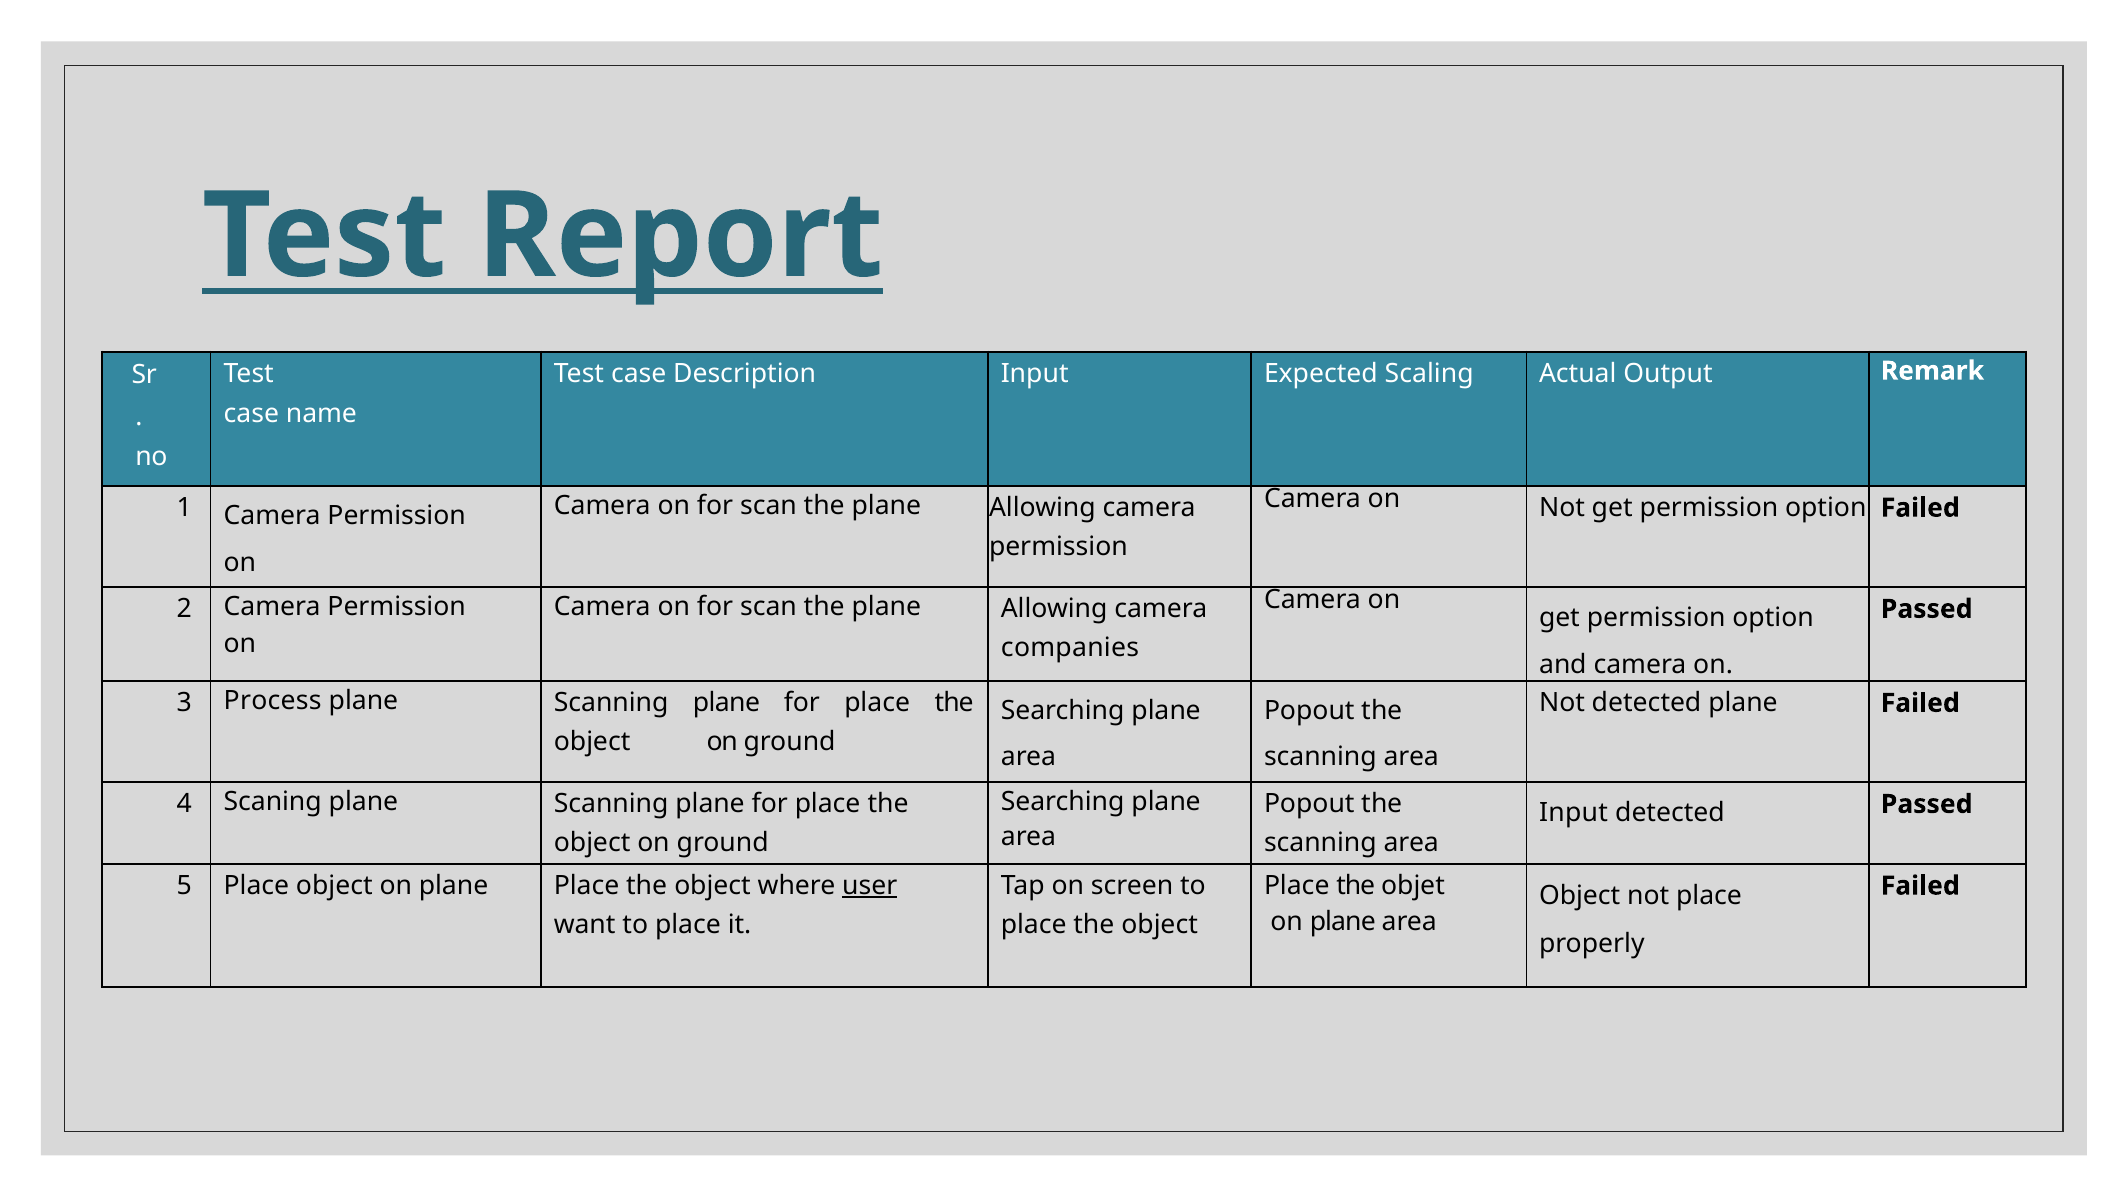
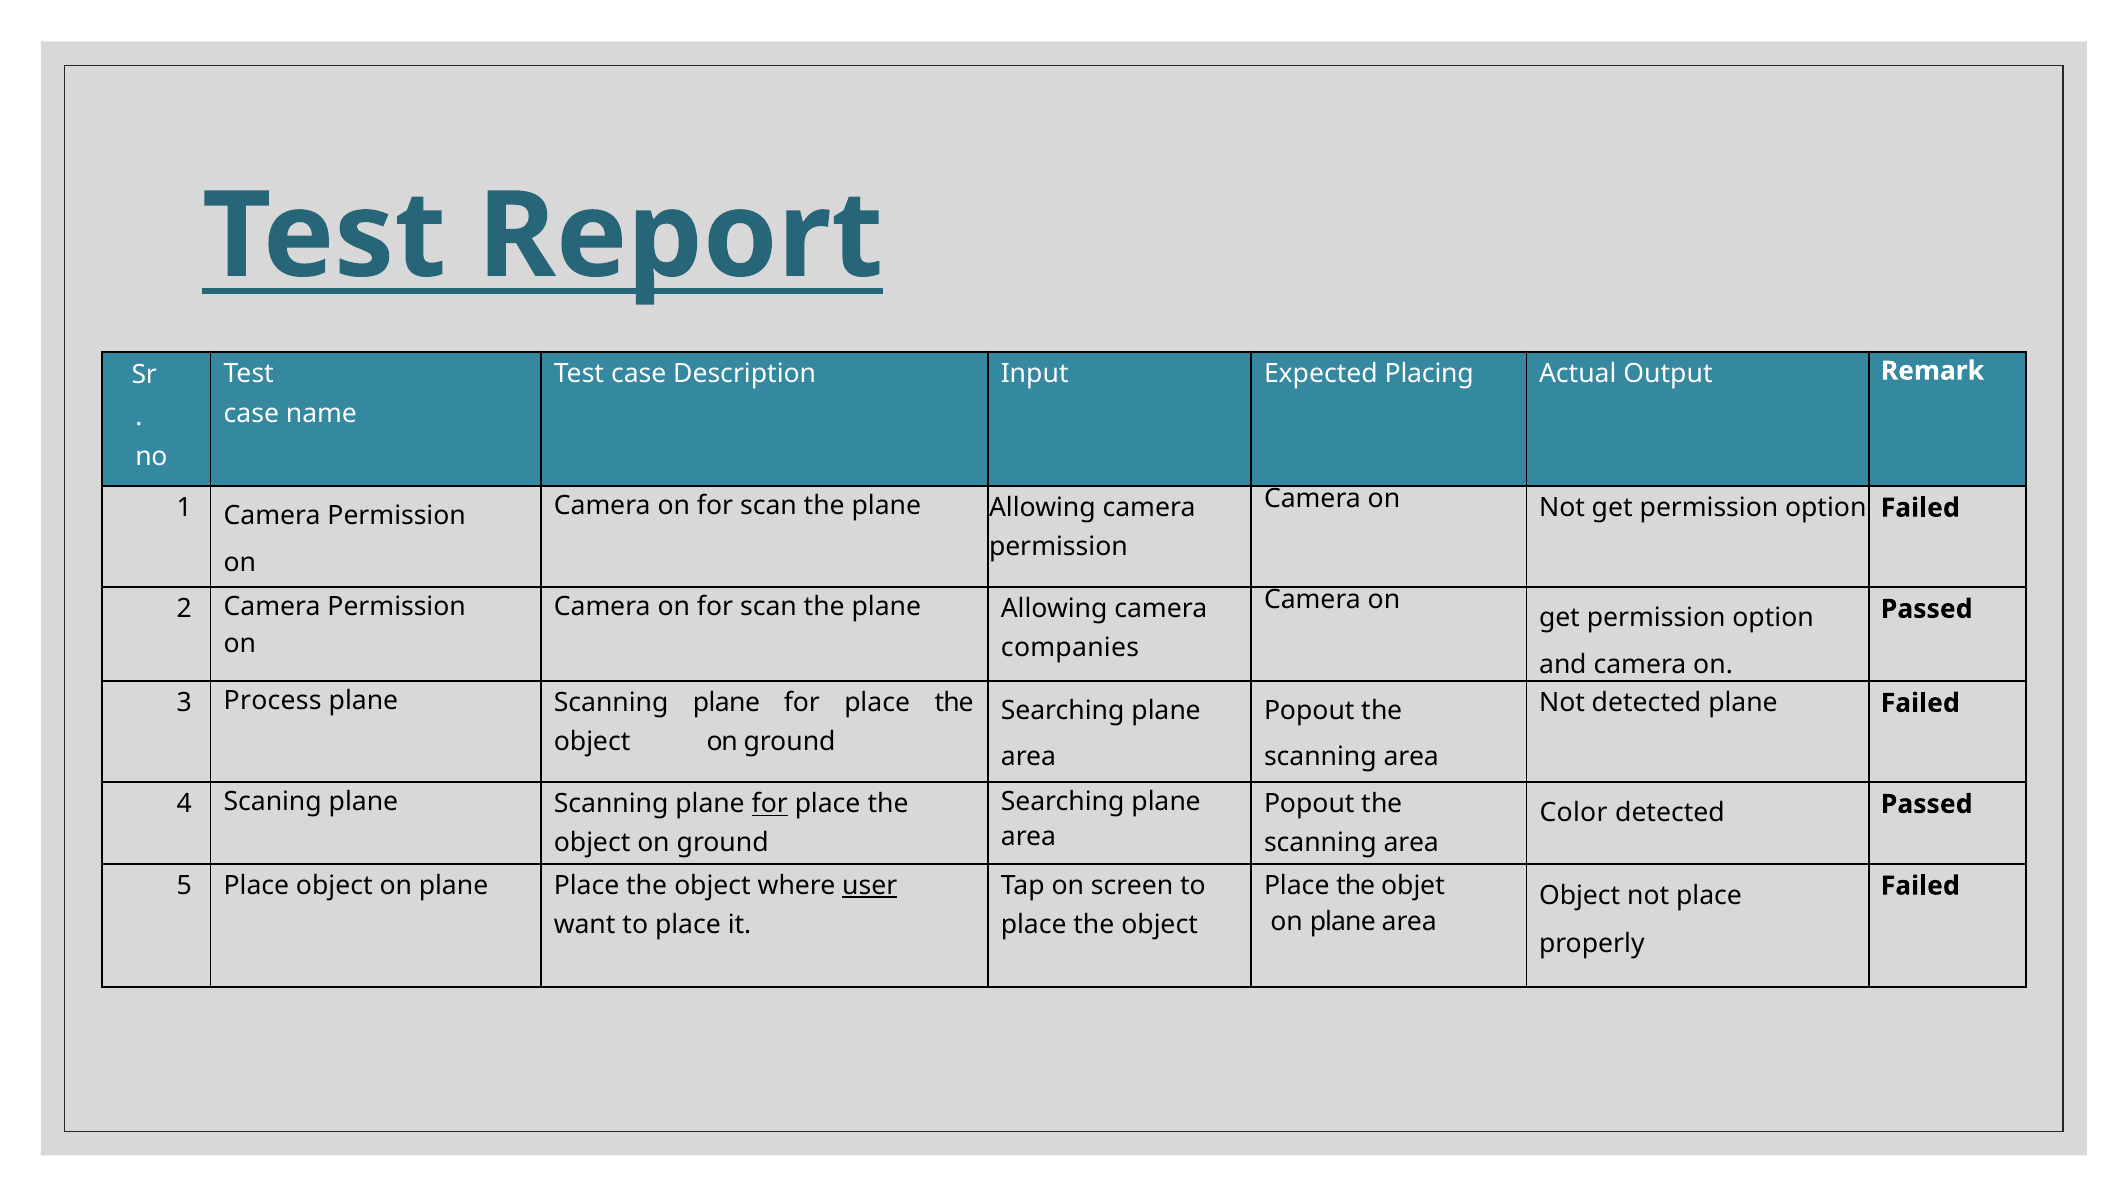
Scaling: Scaling -> Placing (1429, 374)
for underline: none -> present (770, 804)
Input: Input -> Color (1574, 813)
